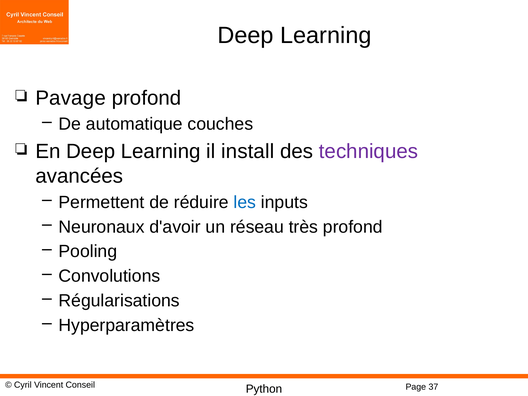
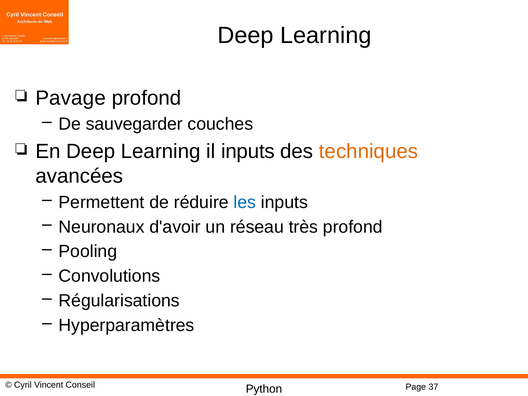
automatique: automatique -> sauvegarder (134, 124)
il install: install -> inputs (248, 151)
techniques colour: purple -> orange (369, 151)
